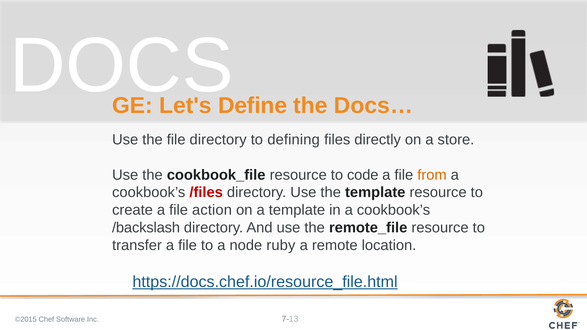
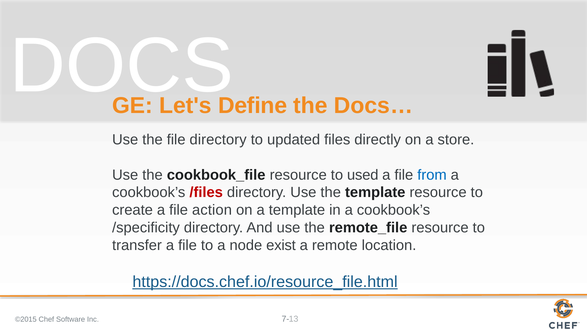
defining: defining -> updated (294, 140)
code: code -> used (363, 175)
from colour: orange -> blue (432, 175)
/backslash: /backslash -> /specificity (146, 228)
ruby: ruby -> exist (281, 245)
